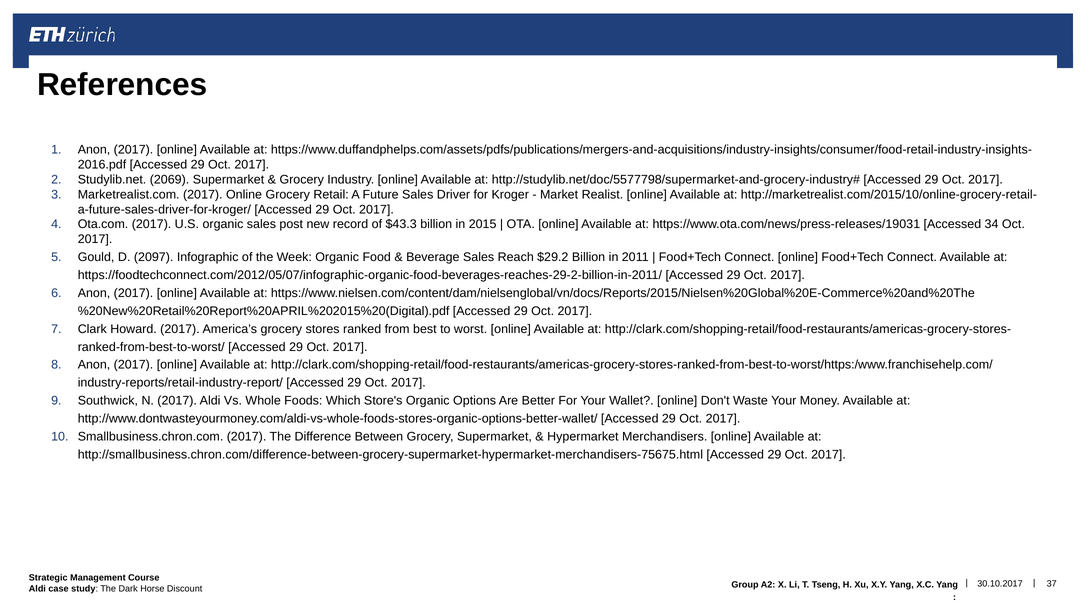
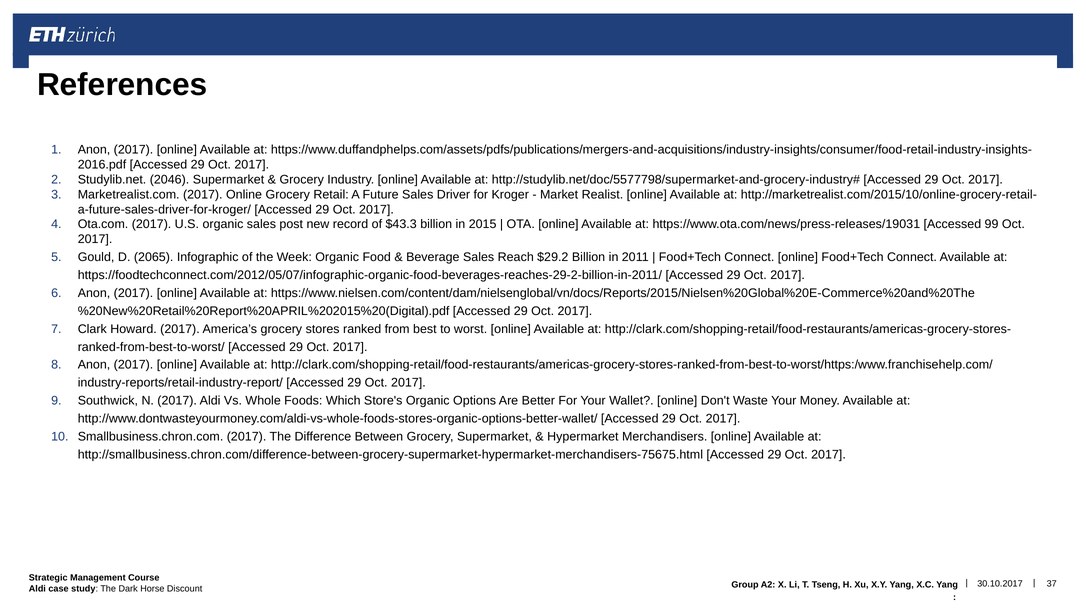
2069: 2069 -> 2046 (170, 180)
34: 34 -> 99 (992, 224)
2097: 2097 -> 2065 (154, 257)
